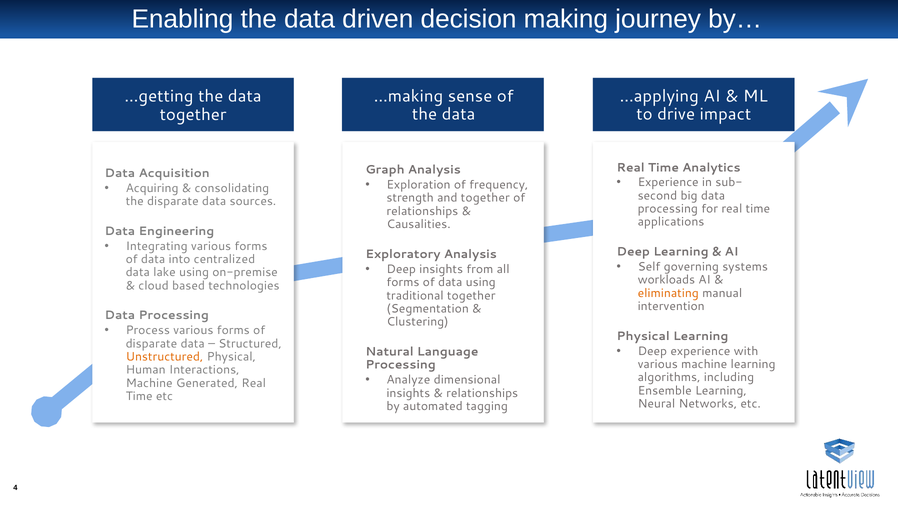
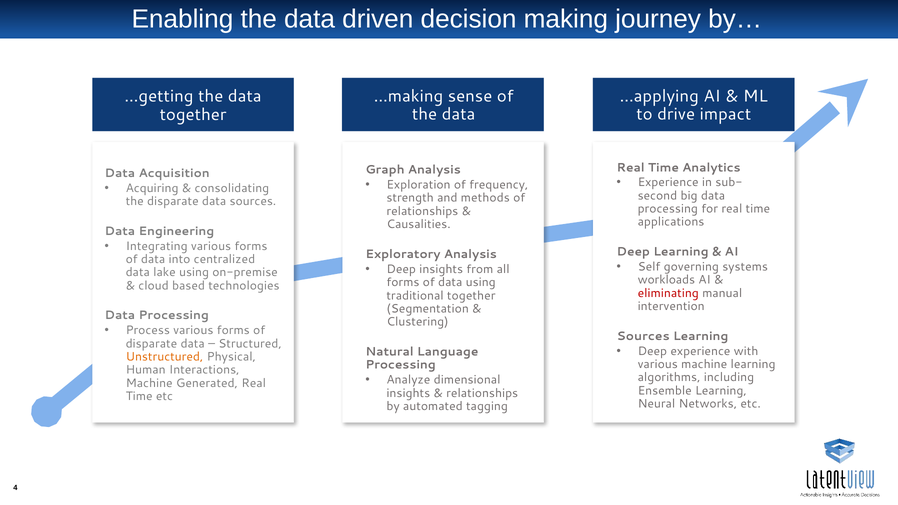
and together: together -> methods (485, 198)
eliminating colour: orange -> red (668, 293)
Physical: Physical -> Sources (643, 336)
